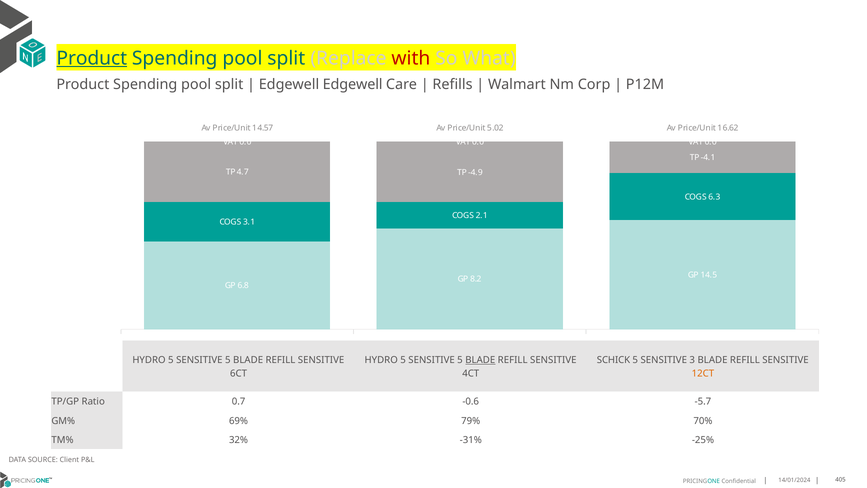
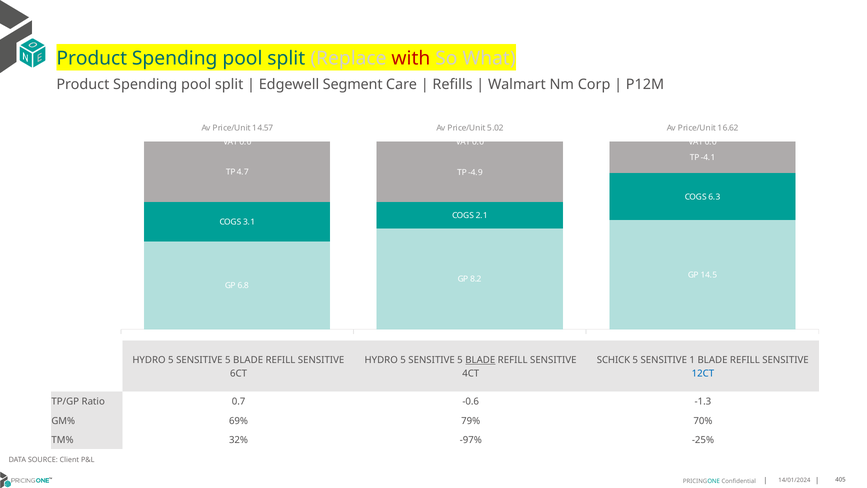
Product underline: present -> none (92, 58)
Edgewell Edgewell: Edgewell -> Segment (353, 85)
3: 3 -> 1 (692, 360)
12CT colour: orange -> blue (703, 373)
-5.7: -5.7 -> -1.3 (703, 402)
-31%: -31% -> -97% (471, 440)
